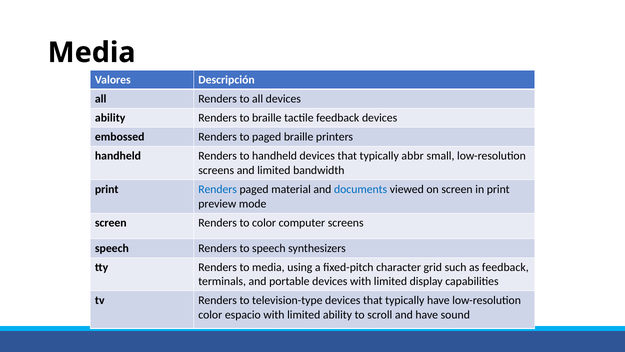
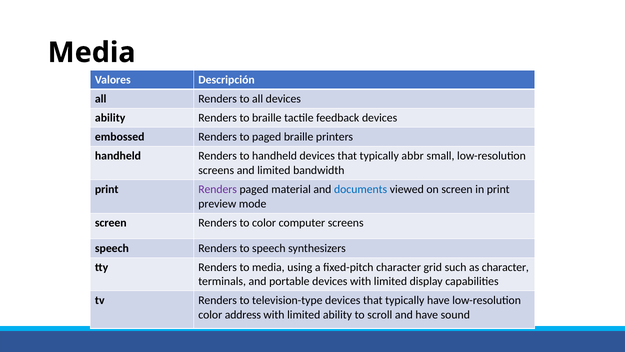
Renders colour: blue -> purple (218, 189)
as feedback: feedback -> character (505, 267)
espacio: espacio -> address (243, 315)
